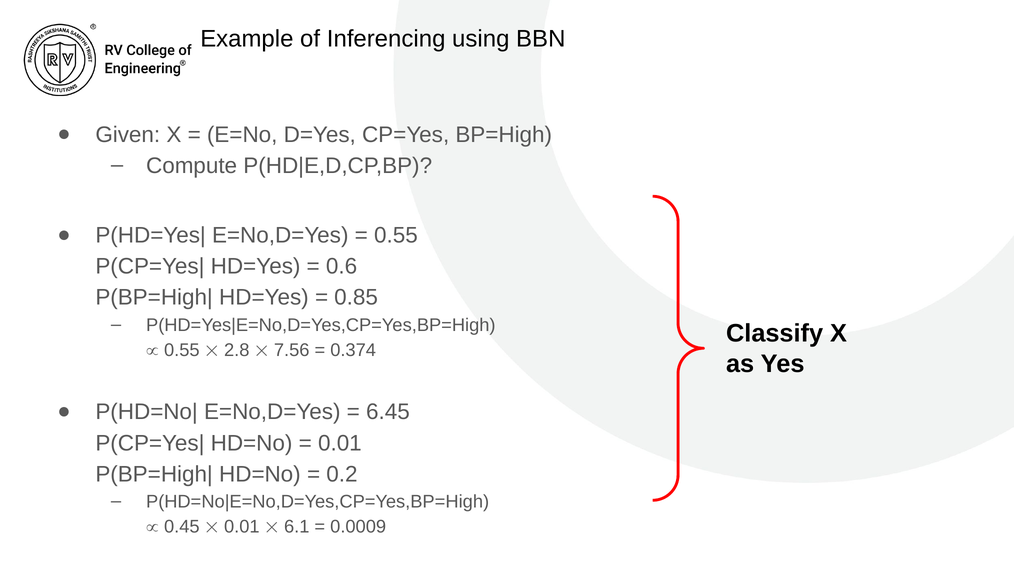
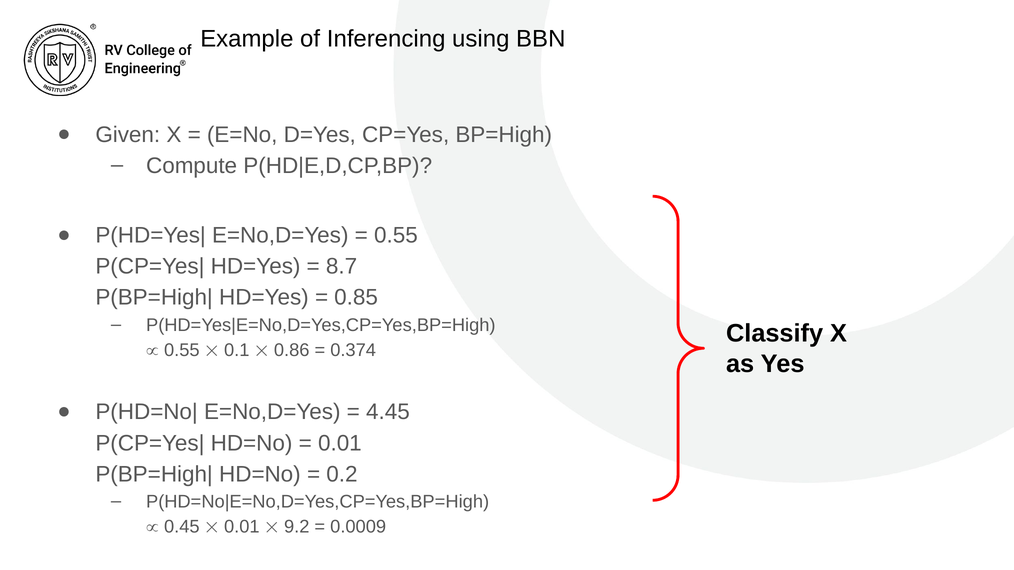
0.6: 0.6 -> 8.7 (342, 267)
2.8: 2.8 -> 0.1 (237, 350)
7.56: 7.56 -> 0.86 (292, 350)
6.45: 6.45 -> 4.45 (388, 412)
6.1: 6.1 -> 9.2 (297, 527)
